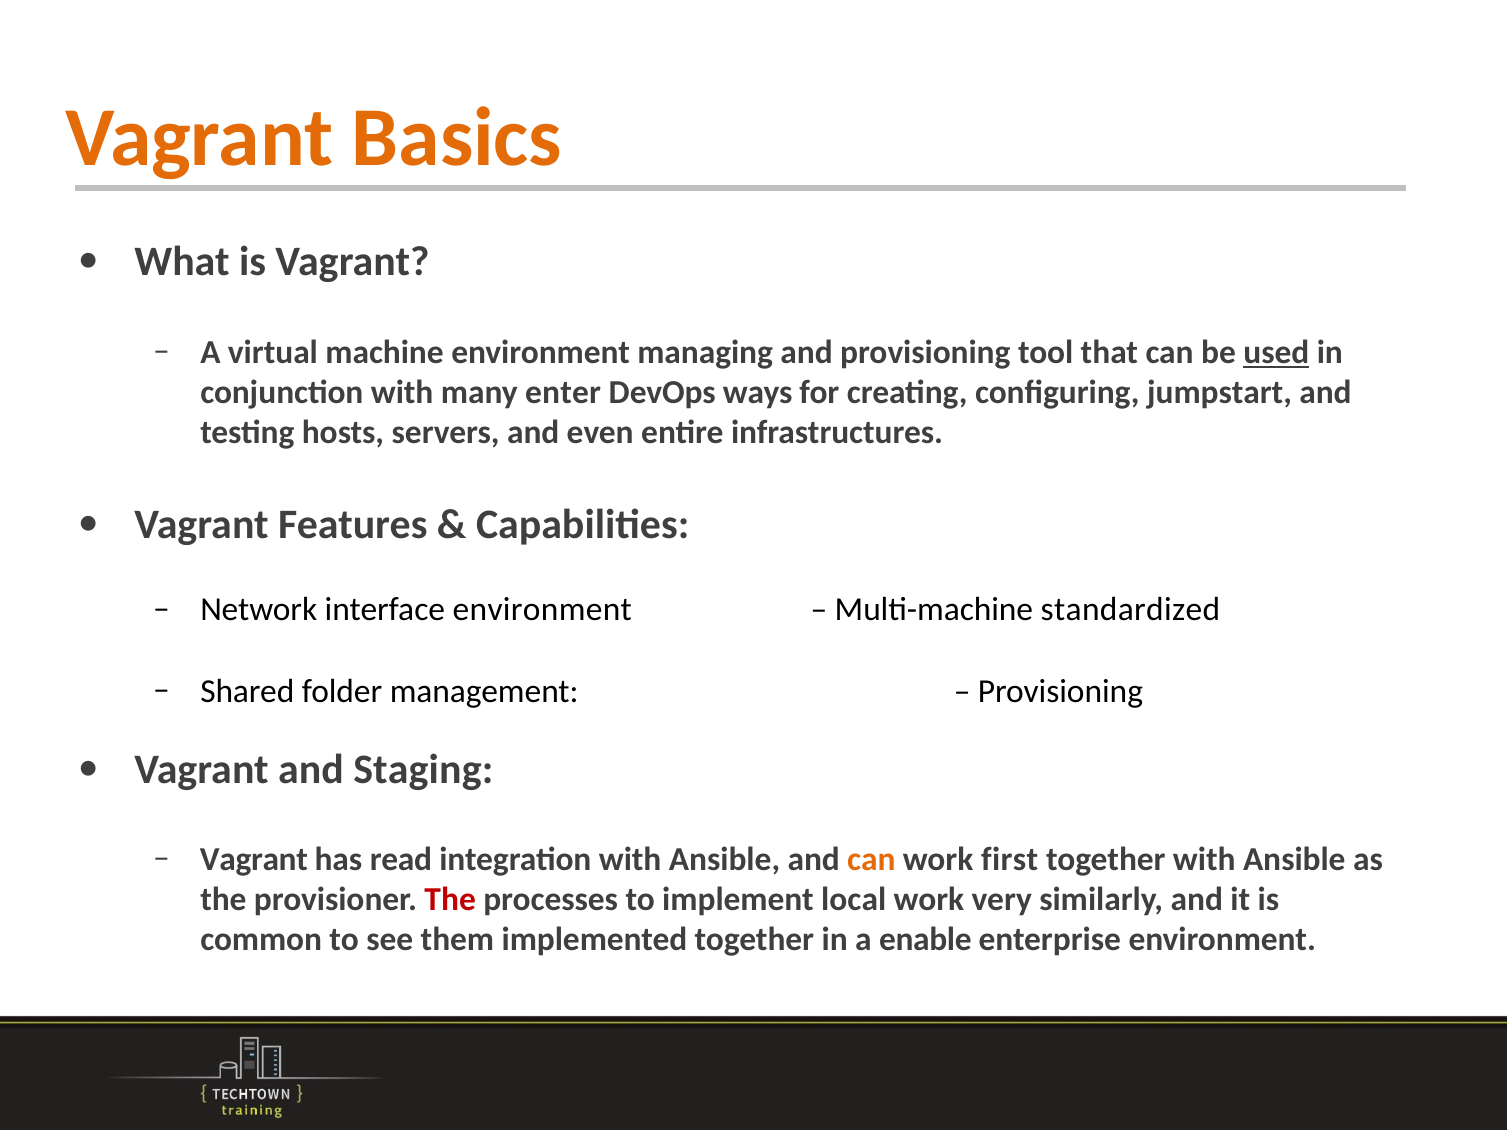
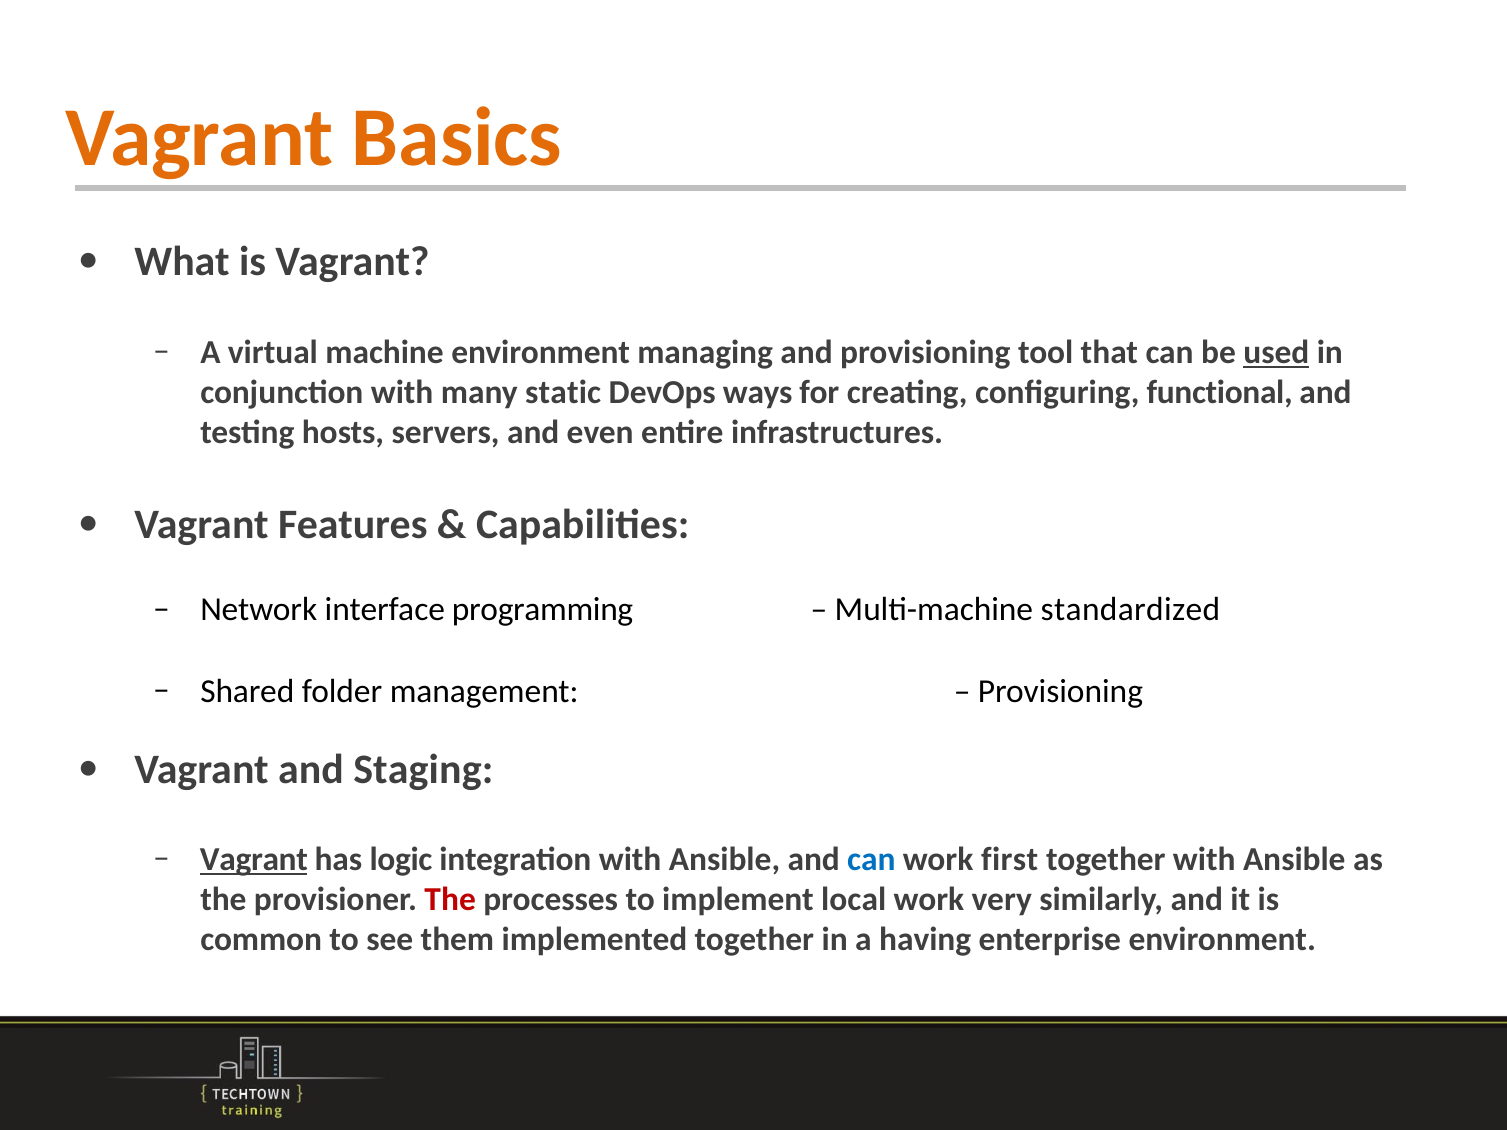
enter: enter -> static (563, 392)
jumpstart: jumpstart -> functional (1220, 392)
interface environment: environment -> programming (543, 610)
Vagrant underline: none -> present (254, 860)
read: read -> logic (401, 860)
can colour: orange -> blue (871, 860)
enable: enable -> having (925, 940)
